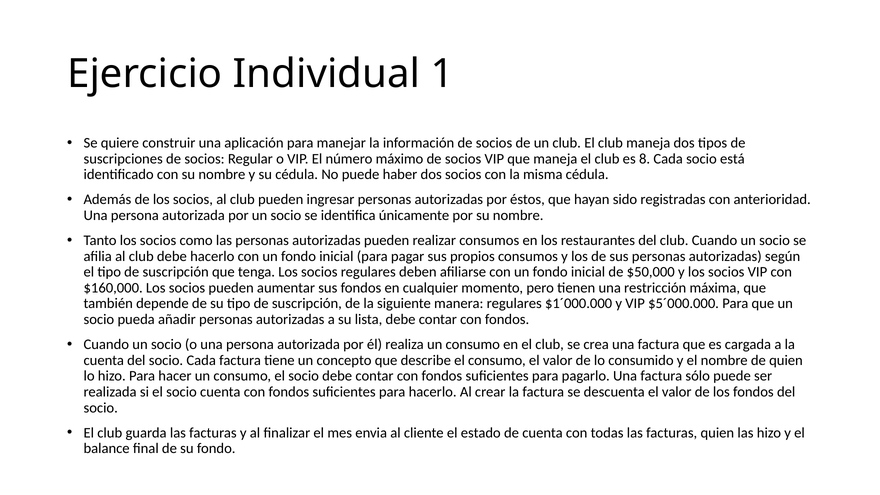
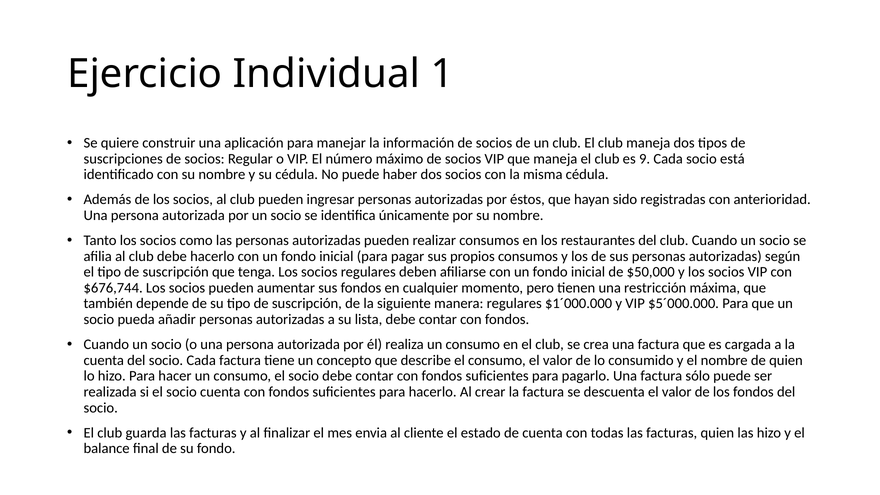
8: 8 -> 9 (645, 159)
$160,000: $160,000 -> $676,744 (113, 288)
